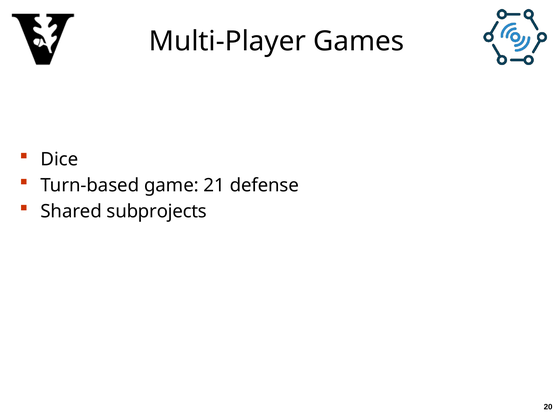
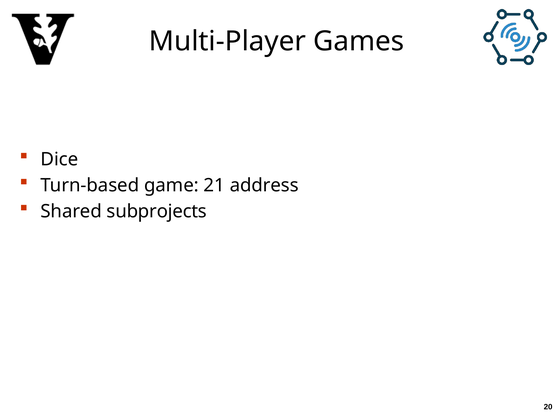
defense: defense -> address (264, 185)
